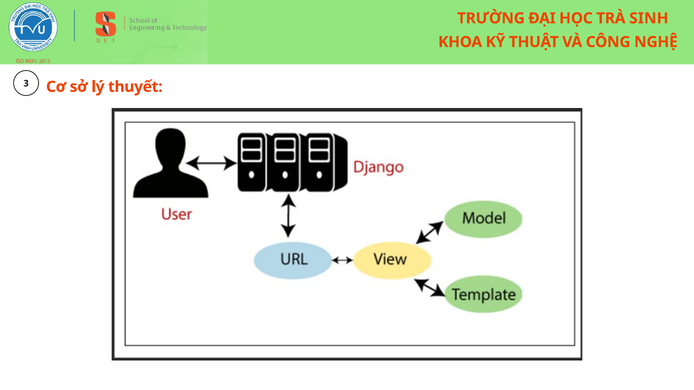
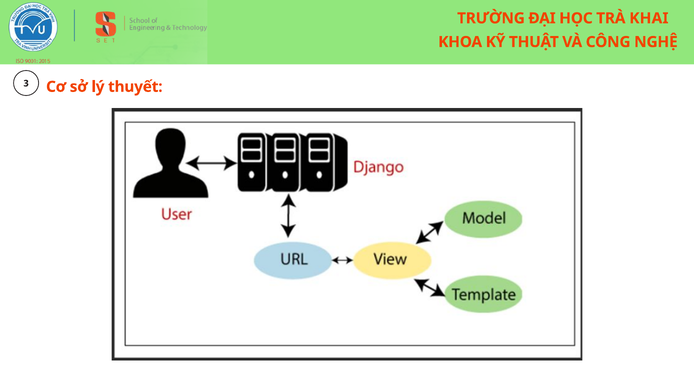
SINH: SINH -> KHAI (649, 18)
